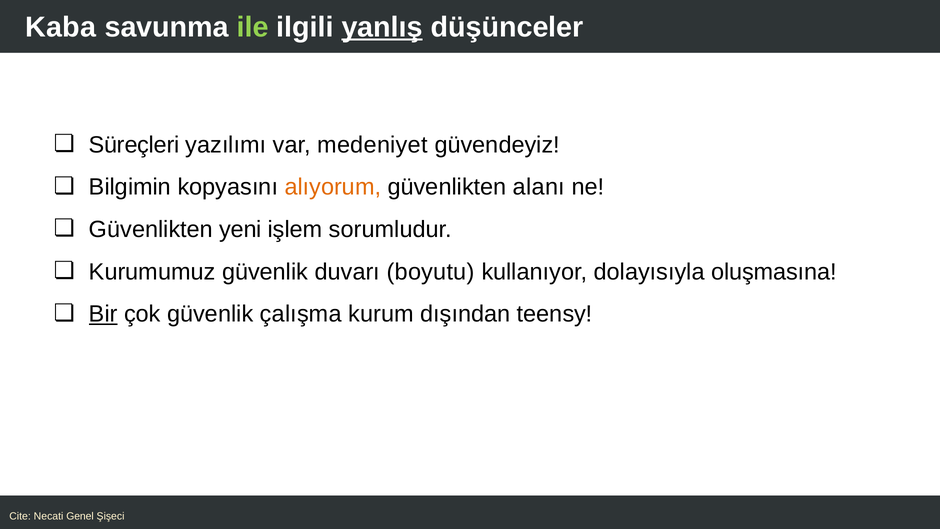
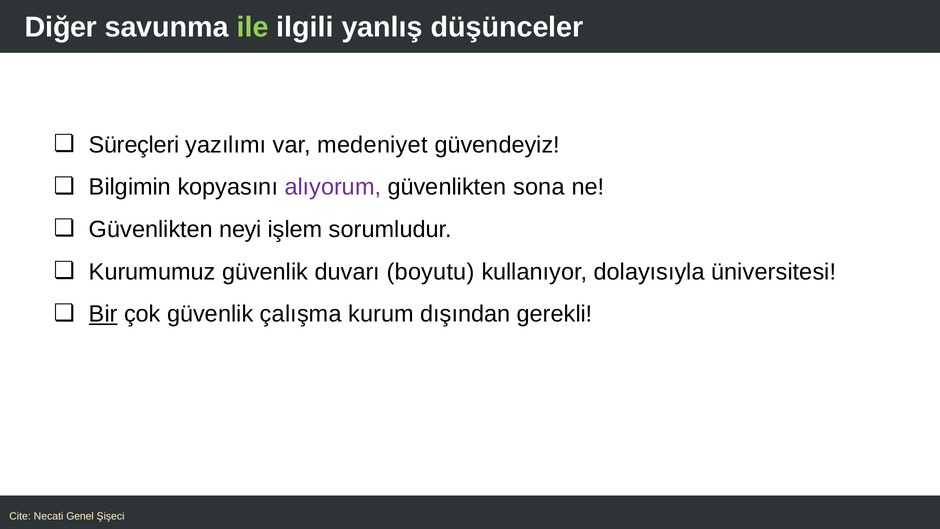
Kaba: Kaba -> Diğer (61, 27)
yanlış underline: present -> none (382, 27)
alıyorum colour: orange -> purple (333, 187)
alanı: alanı -> sona (539, 187)
yeni: yeni -> neyi (240, 229)
oluşmasına: oluşmasına -> üniversitesi (774, 272)
teensy: teensy -> gerekli (555, 314)
